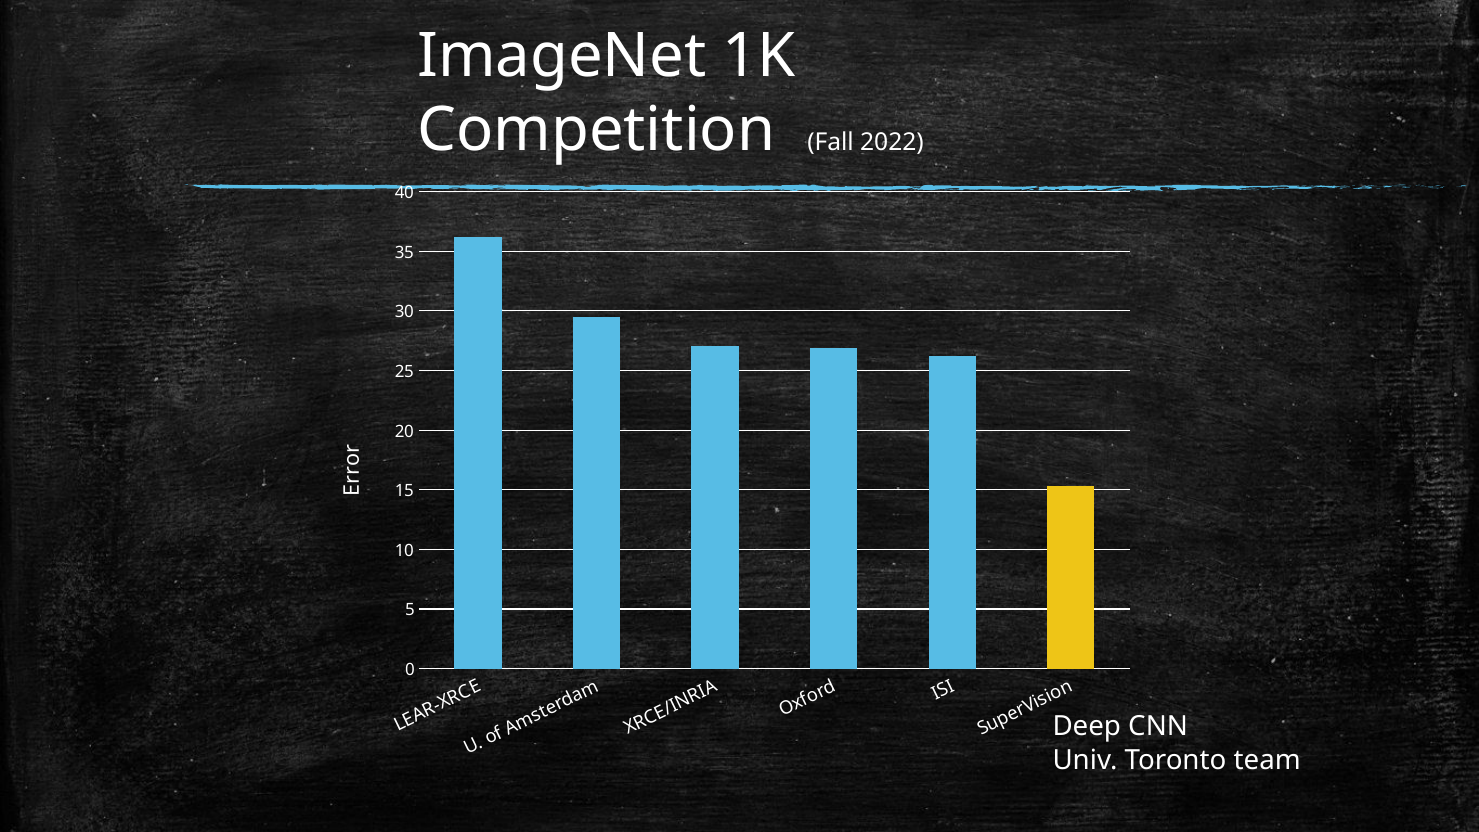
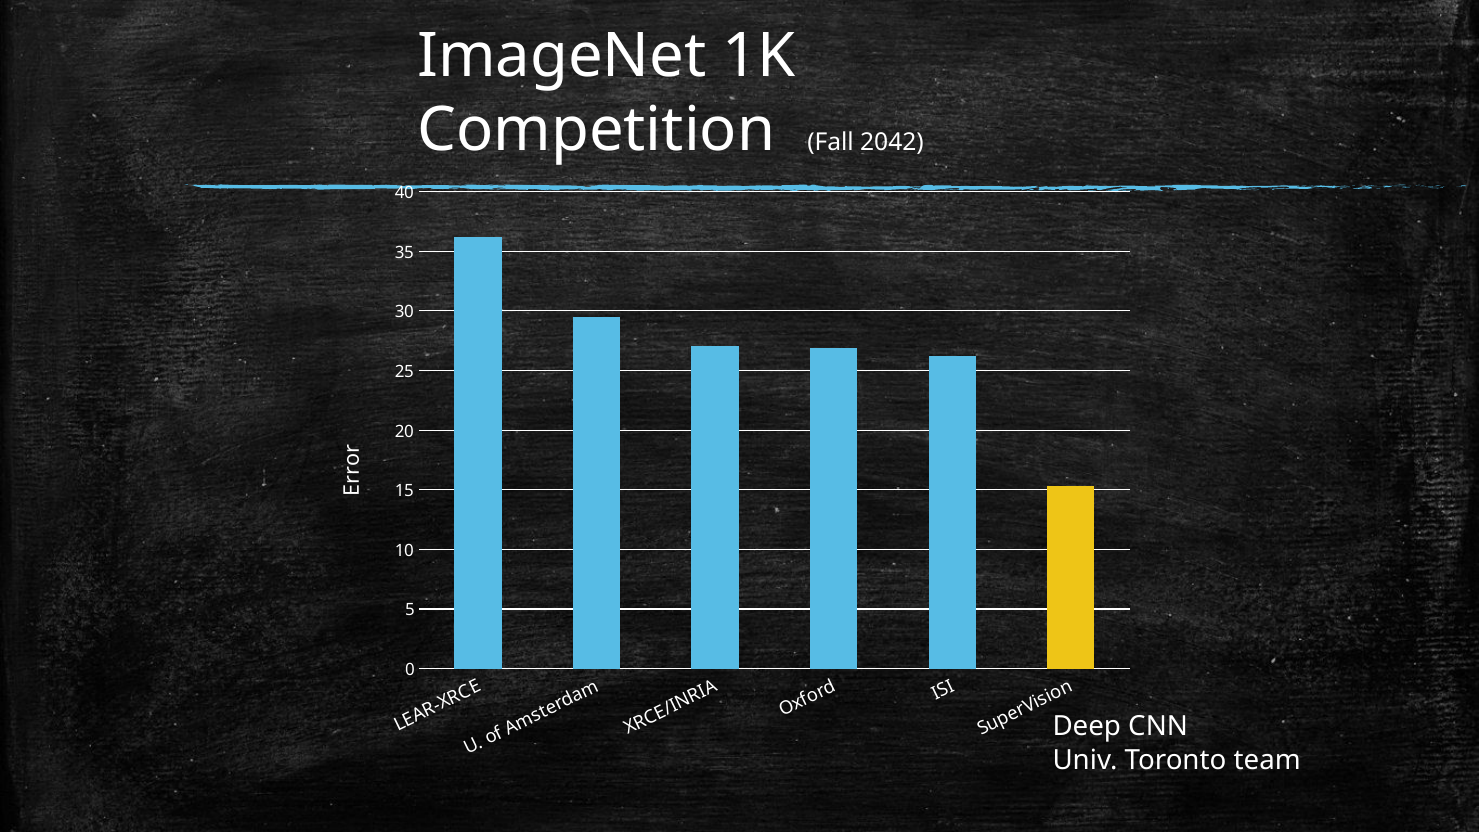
2022: 2022 -> 2042 (892, 142)
